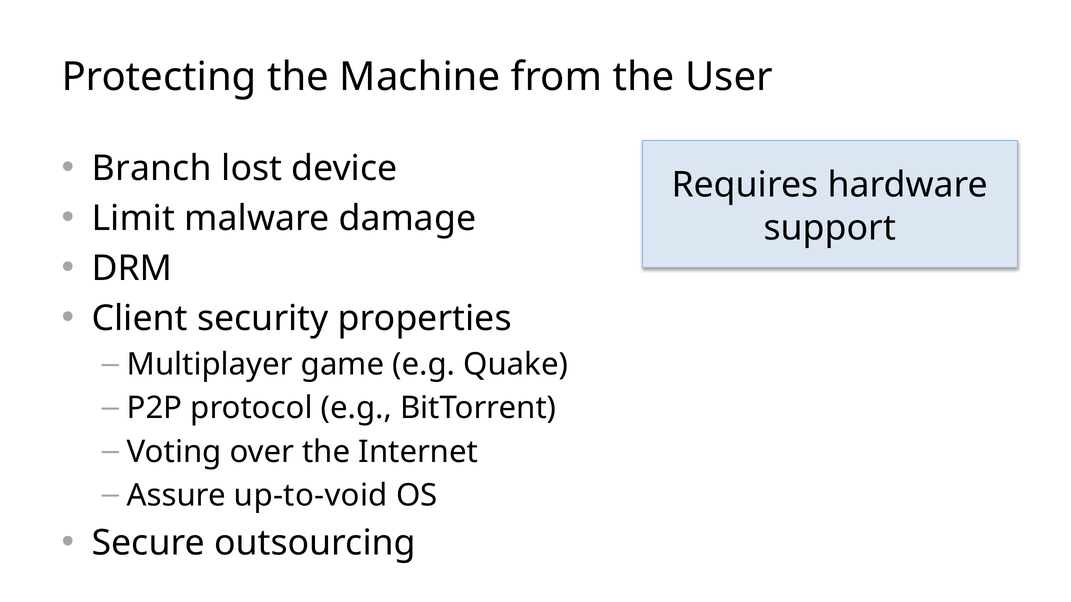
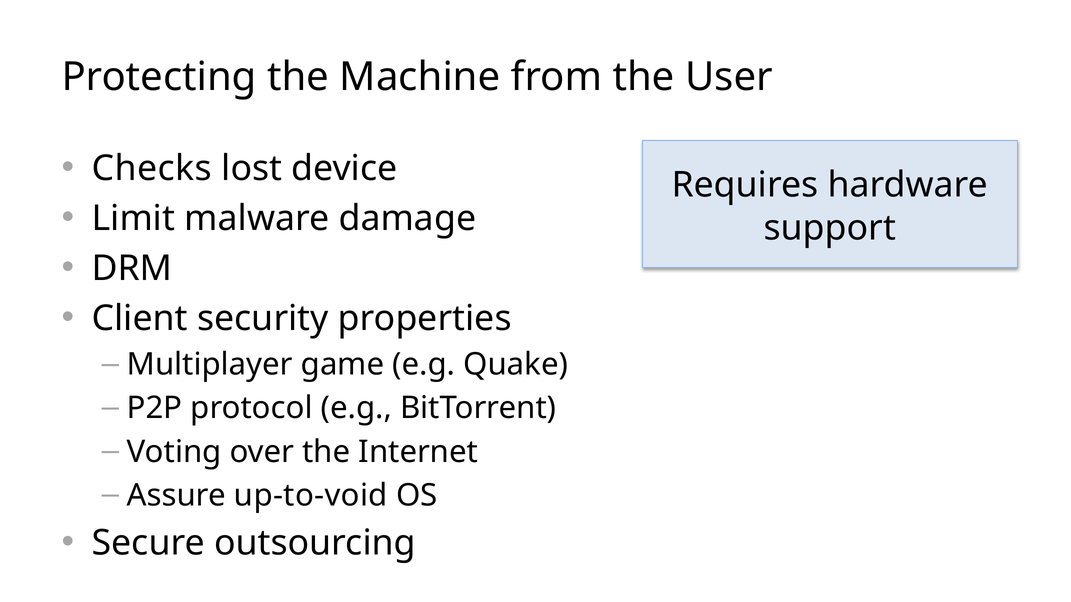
Branch: Branch -> Checks (152, 169)
